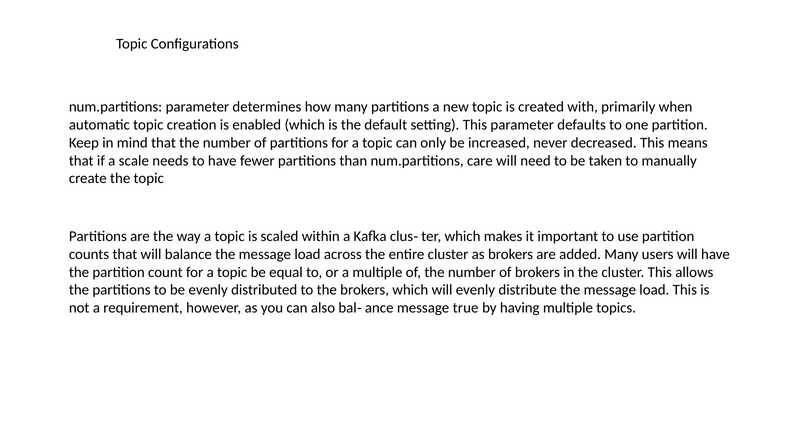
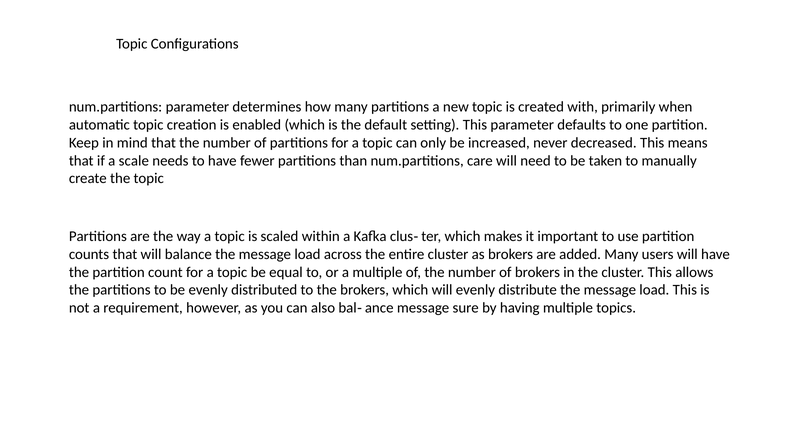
true: true -> sure (466, 308)
